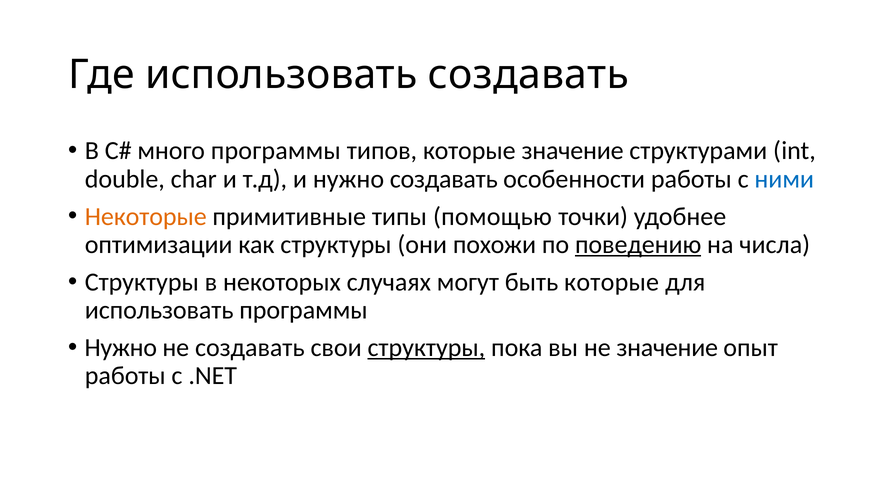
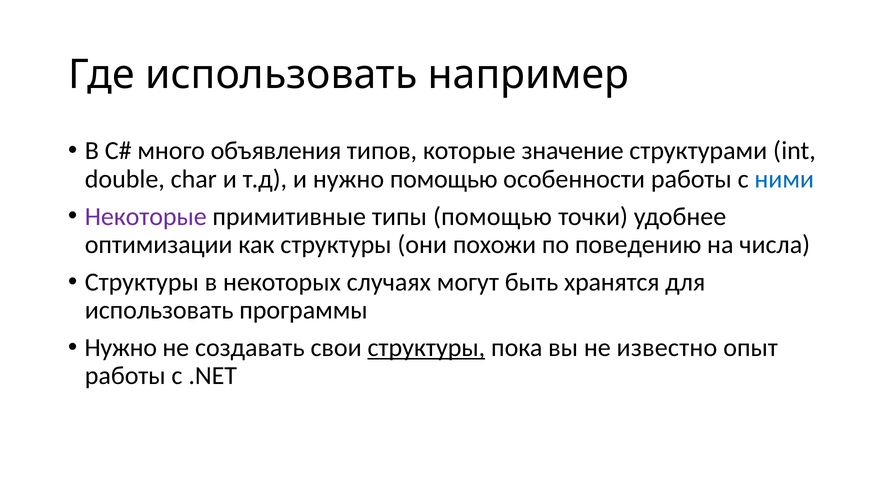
использовать создавать: создавать -> например (529, 75)
много программы: программы -> объявления (276, 151)
нужно создавать: создавать -> помощью (444, 179)
Некоторые colour: orange -> purple (146, 217)
поведению underline: present -> none (638, 245)
быть которые: которые -> хранятся (612, 282)
не значение: значение -> известно (667, 348)
